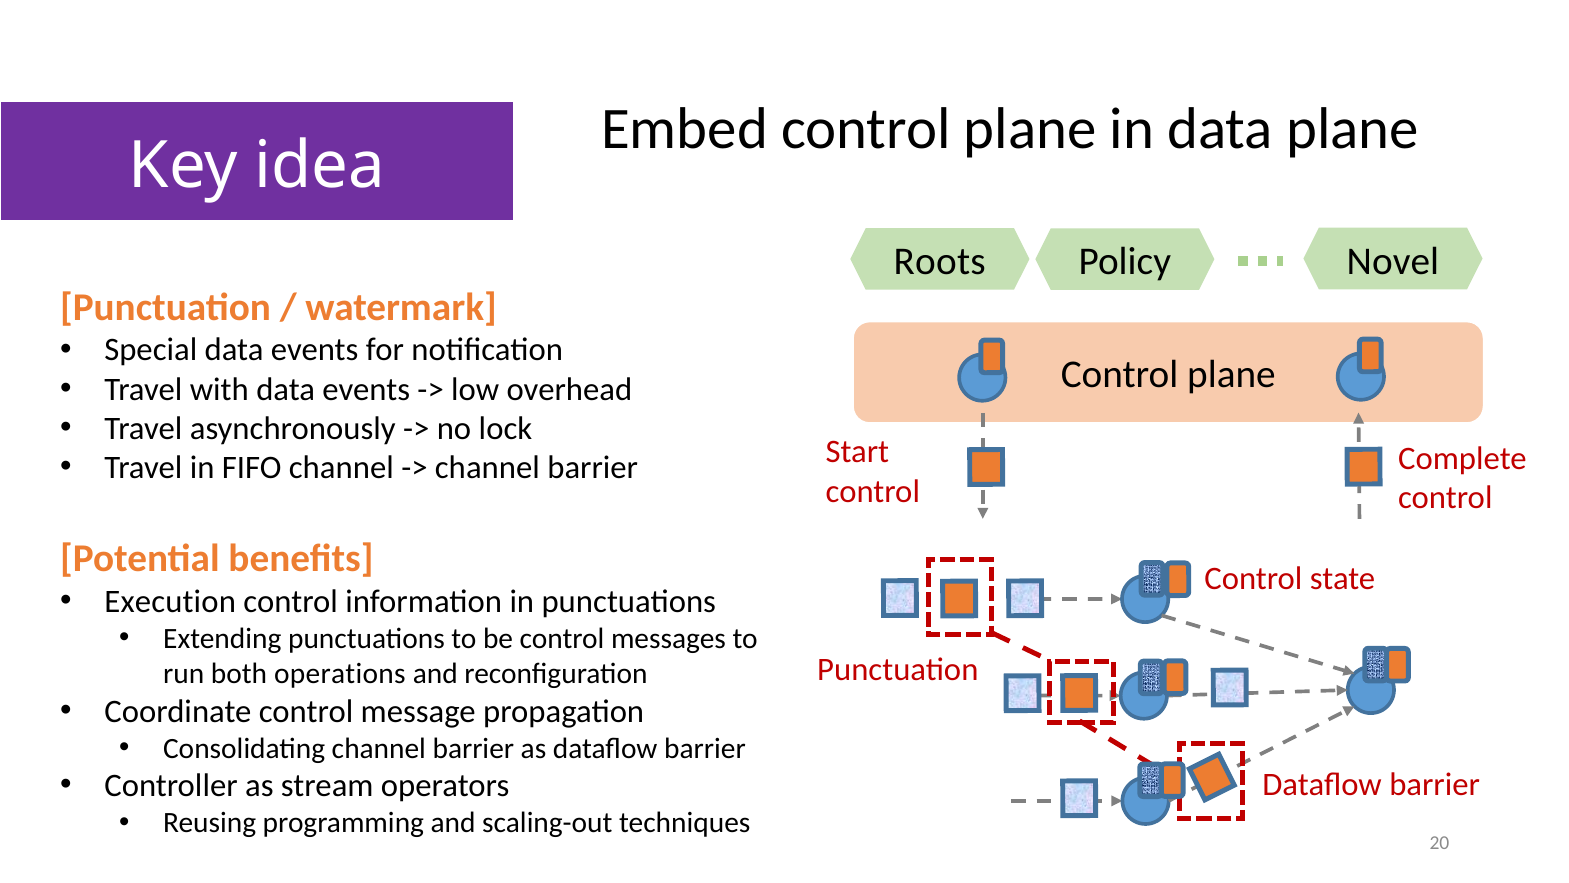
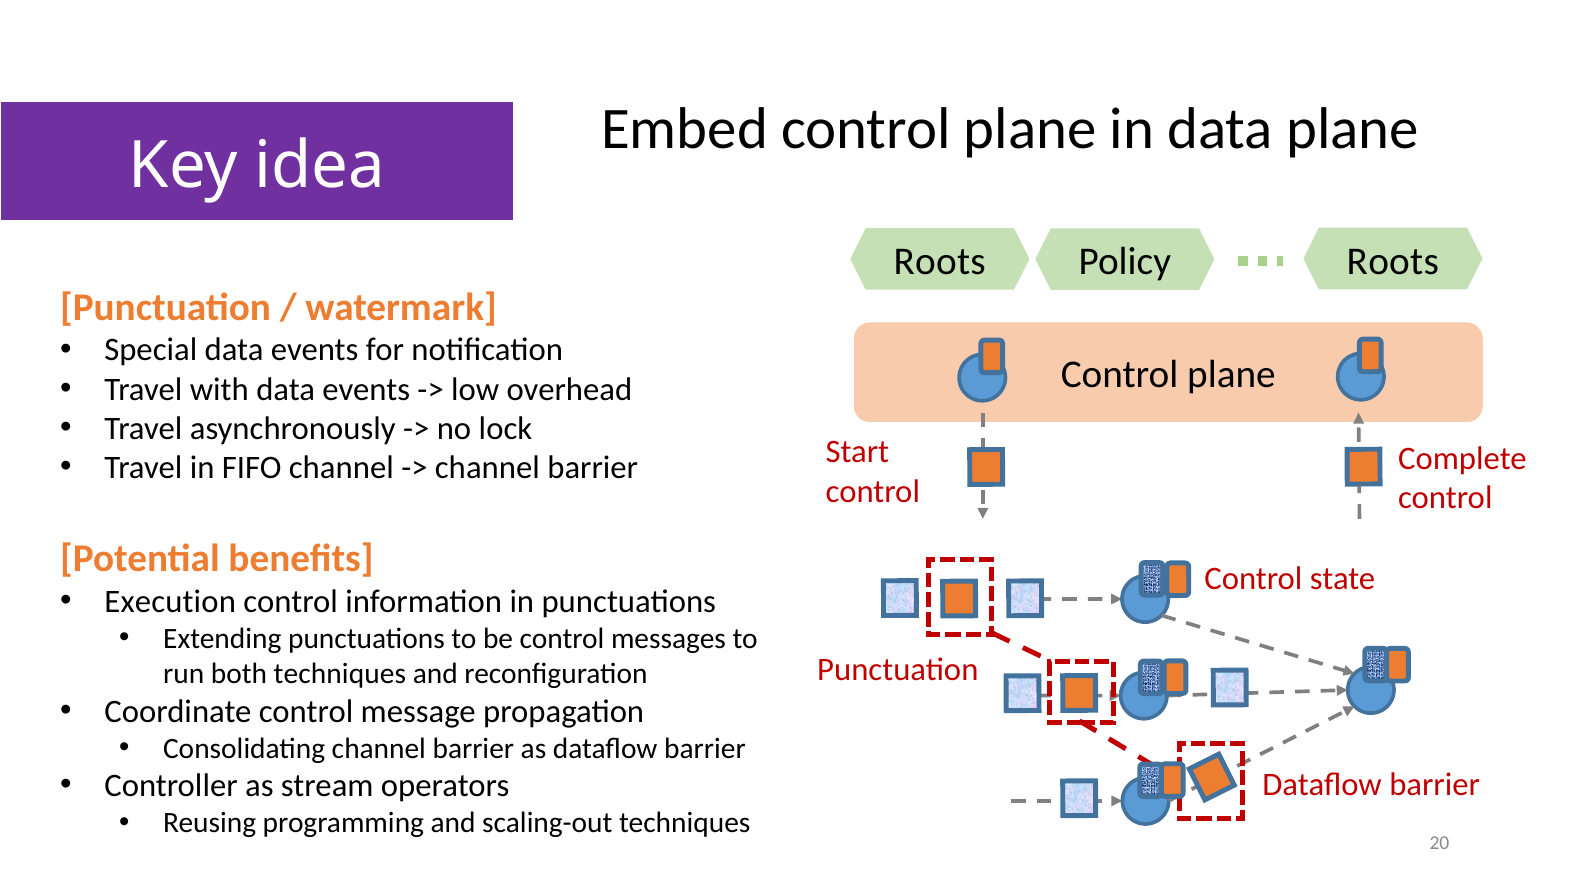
Policy Novel: Novel -> Roots (1393, 261)
both operations: operations -> techniques (340, 673)
